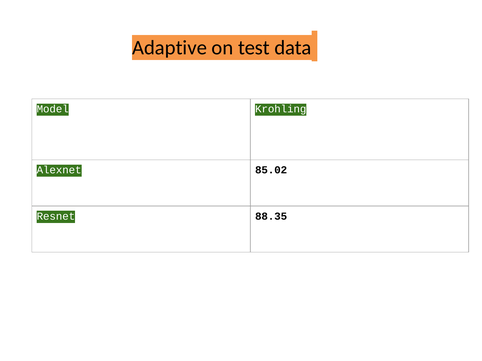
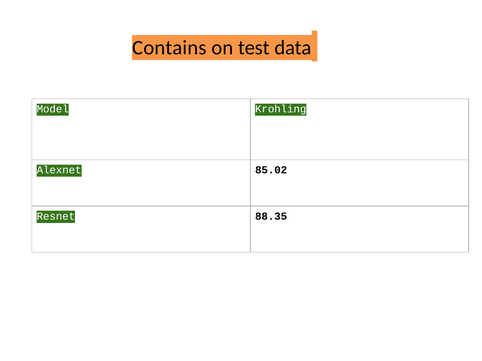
Adaptive: Adaptive -> Contains (169, 48)
